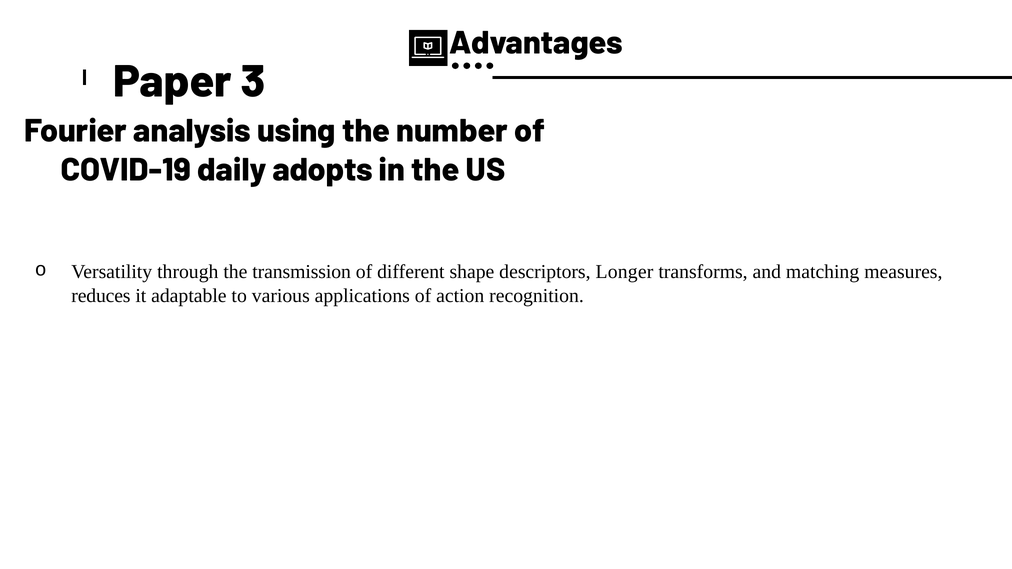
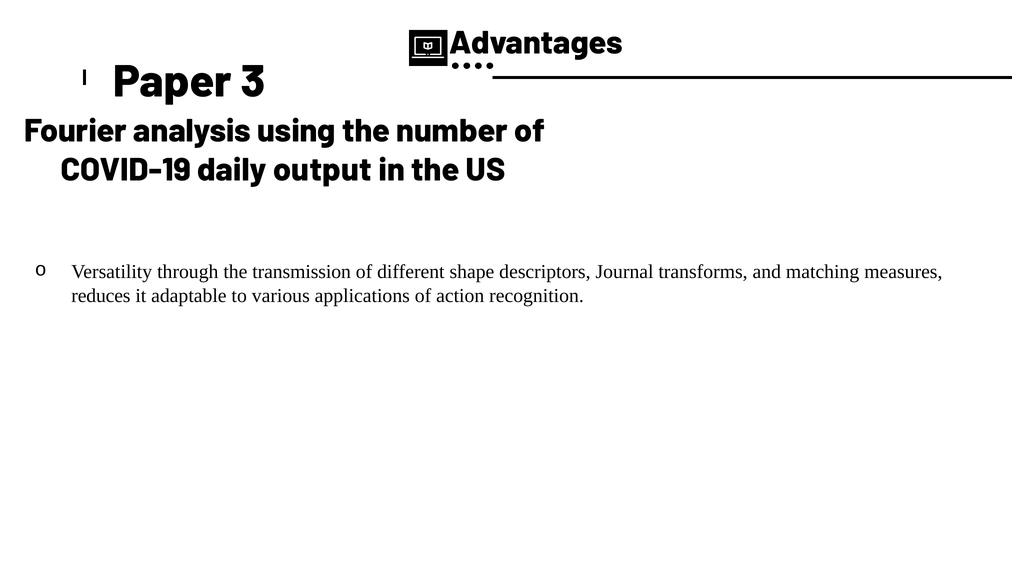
adopts: adopts -> output (322, 170)
Longer: Longer -> Journal (625, 272)
